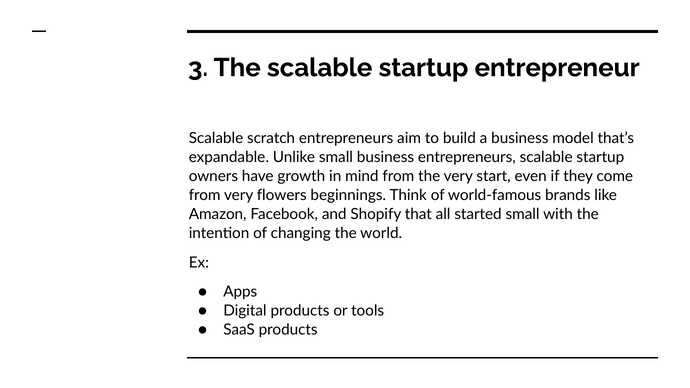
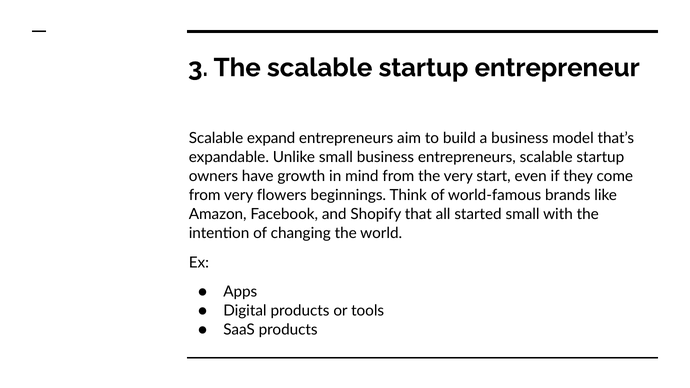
scratch: scratch -> expand (271, 138)
